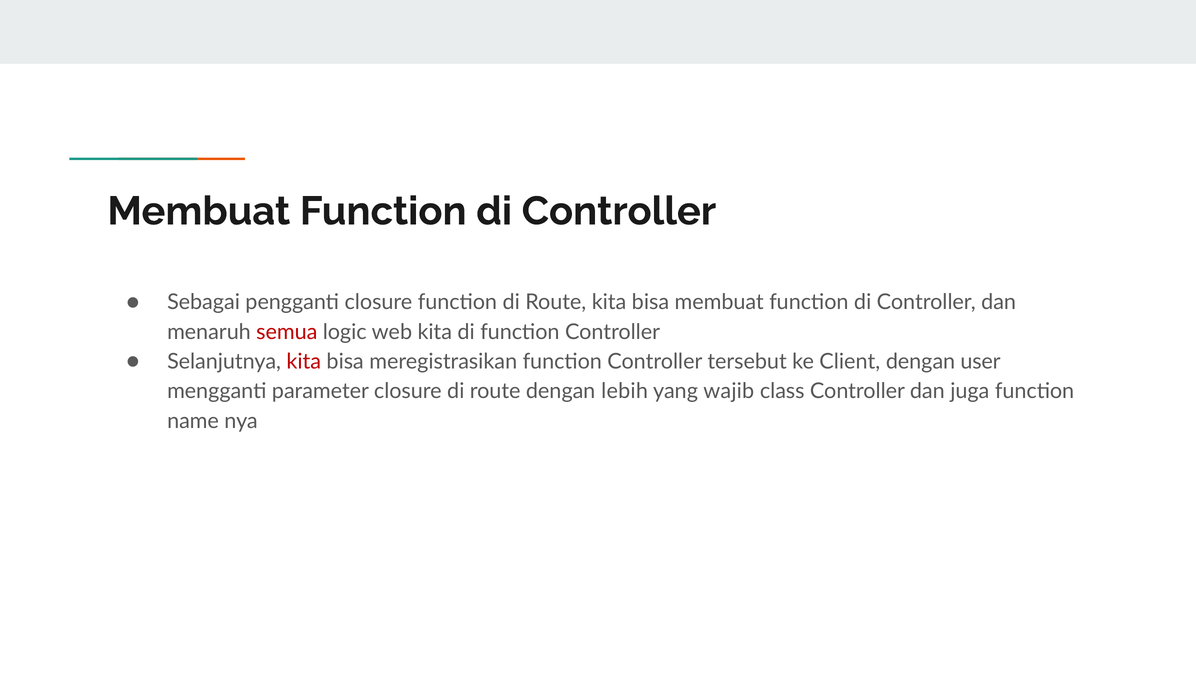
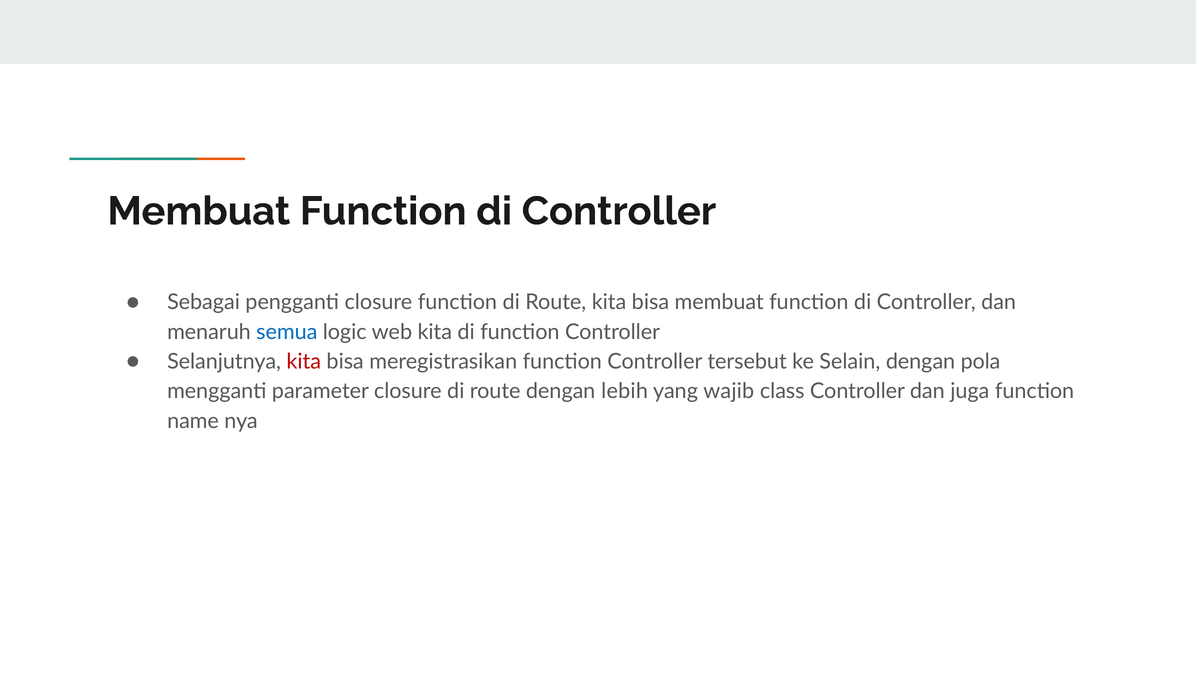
semua colour: red -> blue (287, 332)
Client: Client -> Selain (850, 361)
user: user -> pola (980, 361)
